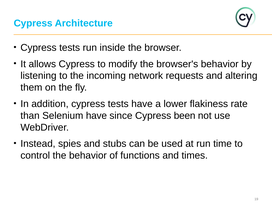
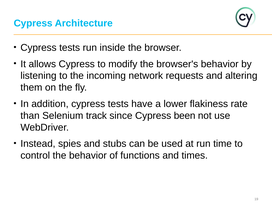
Selenium have: have -> track (96, 116)
